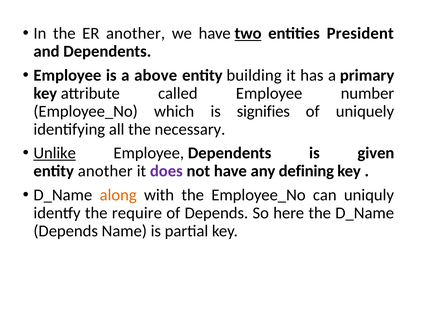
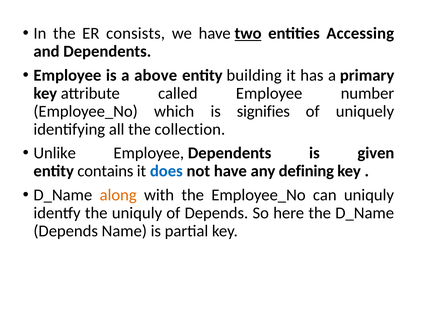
ER another: another -> consists (136, 33)
President: President -> Accessing (360, 33)
necessary: necessary -> collection (190, 129)
Unlike underline: present -> none (55, 153)
entity another: another -> contains (105, 171)
does colour: purple -> blue (166, 171)
the require: require -> uniquly (137, 213)
